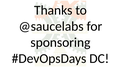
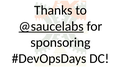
@saucelabs underline: none -> present (51, 26)
